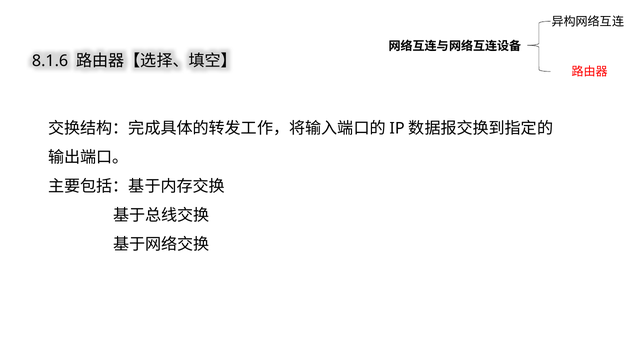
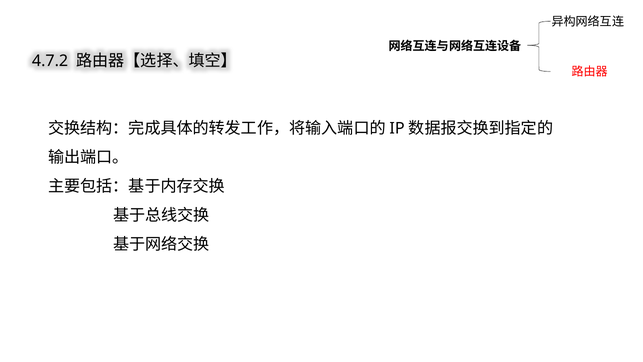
8.1.6: 8.1.6 -> 4.7.2 (50, 61)
